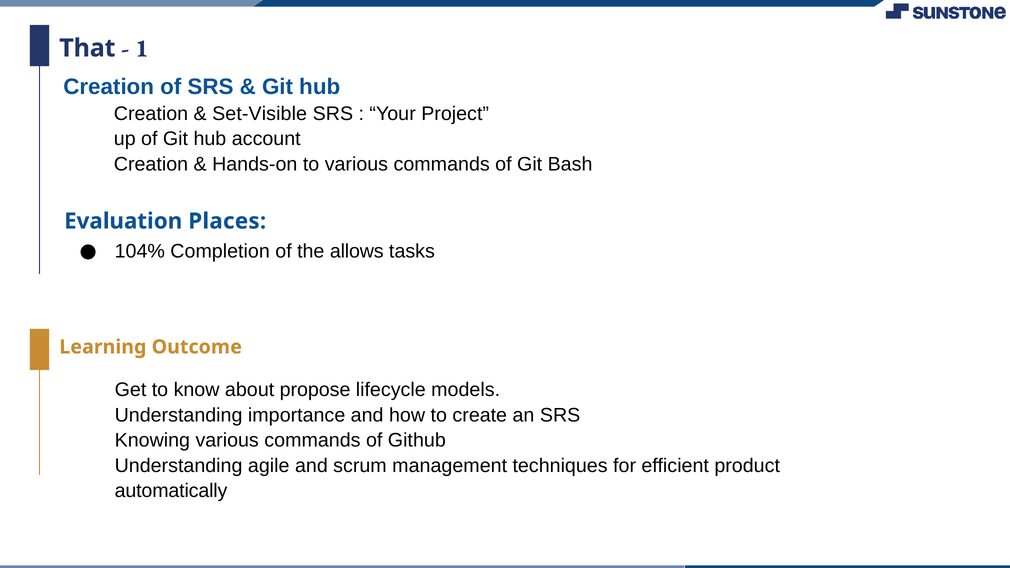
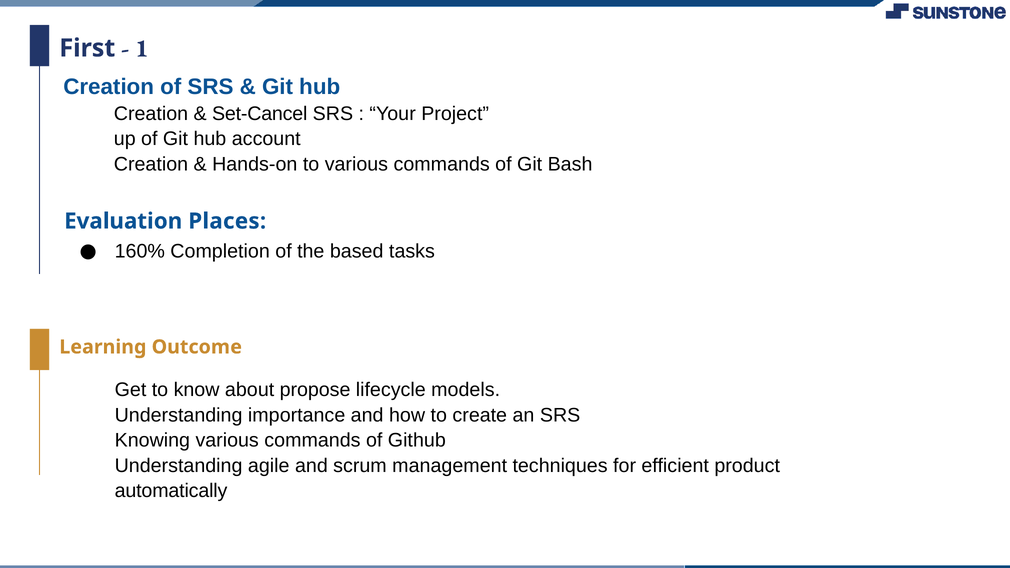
That: That -> First (87, 48)
Set-Visible: Set-Visible -> Set-Cancel (260, 114)
104%: 104% -> 160% (140, 251)
allows: allows -> based (357, 251)
